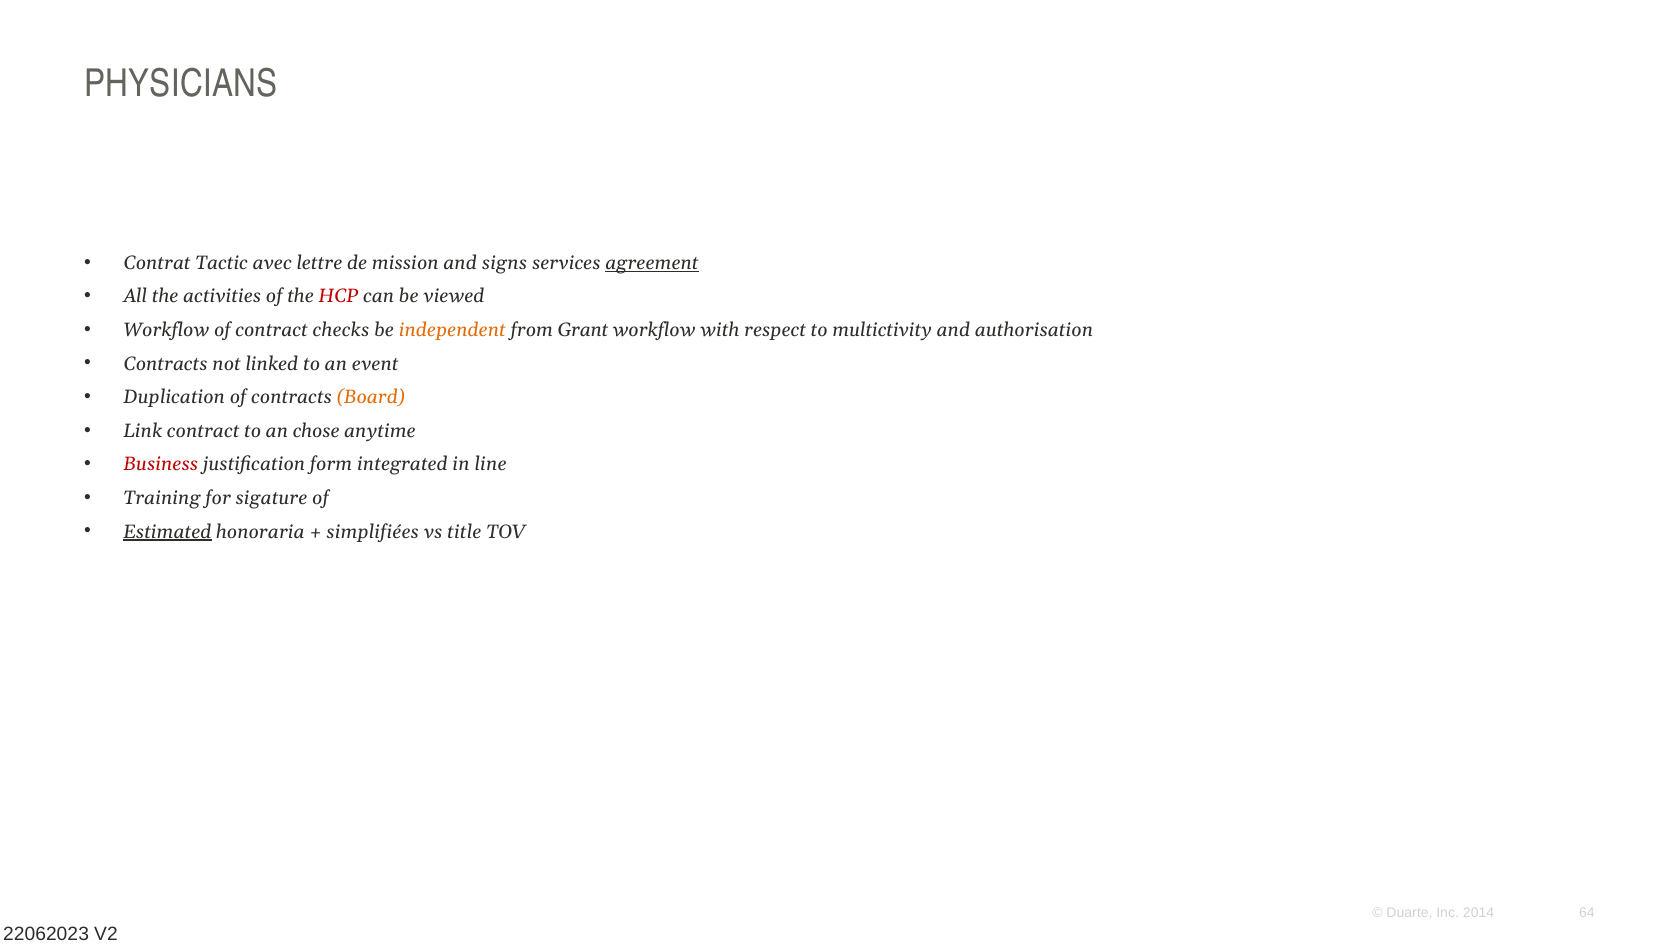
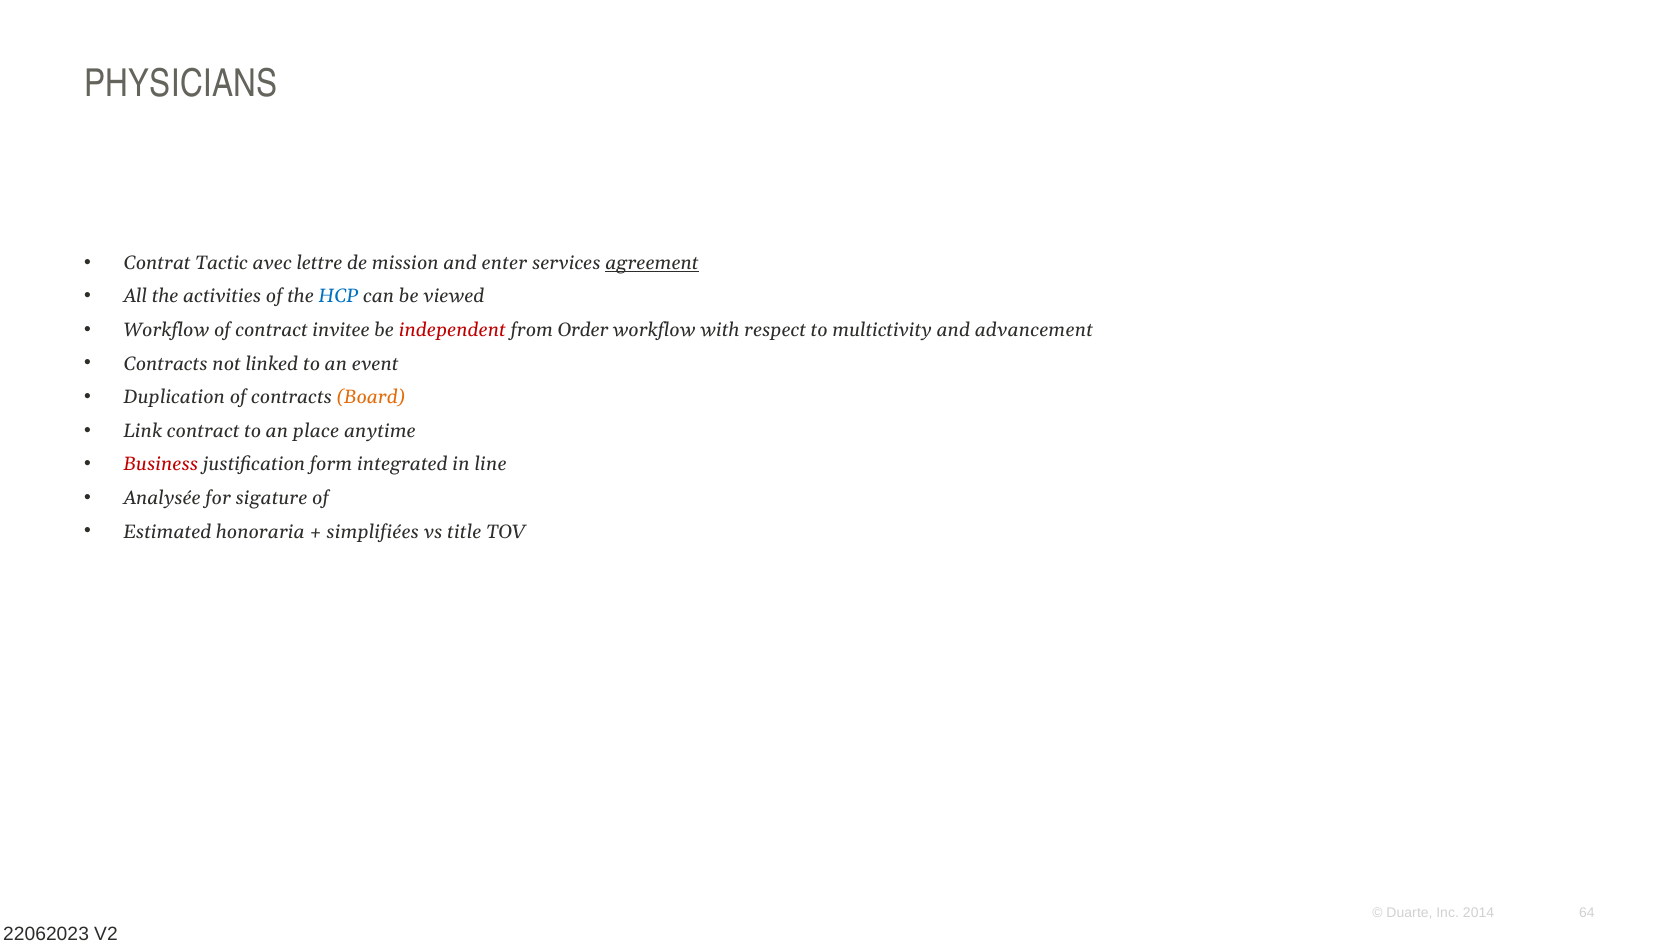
signs: signs -> enter (504, 263)
HCP colour: red -> blue (338, 297)
checks: checks -> invitee (341, 330)
independent colour: orange -> red (452, 330)
Grant: Grant -> Order (583, 330)
authorisation: authorisation -> advancement (1034, 330)
chose: chose -> place (316, 431)
Training: Training -> Analysée (162, 498)
Estimated underline: present -> none (167, 532)
